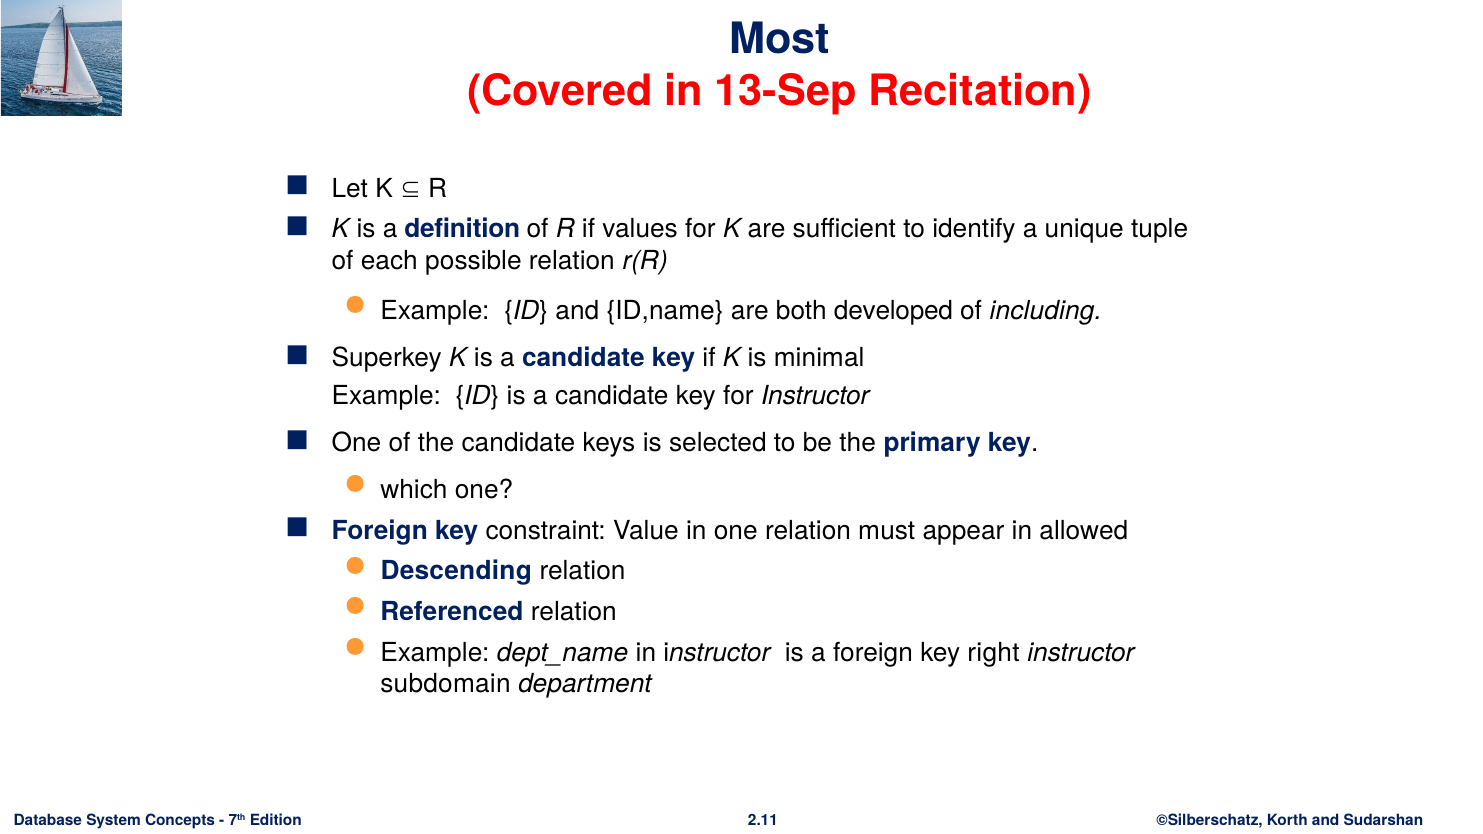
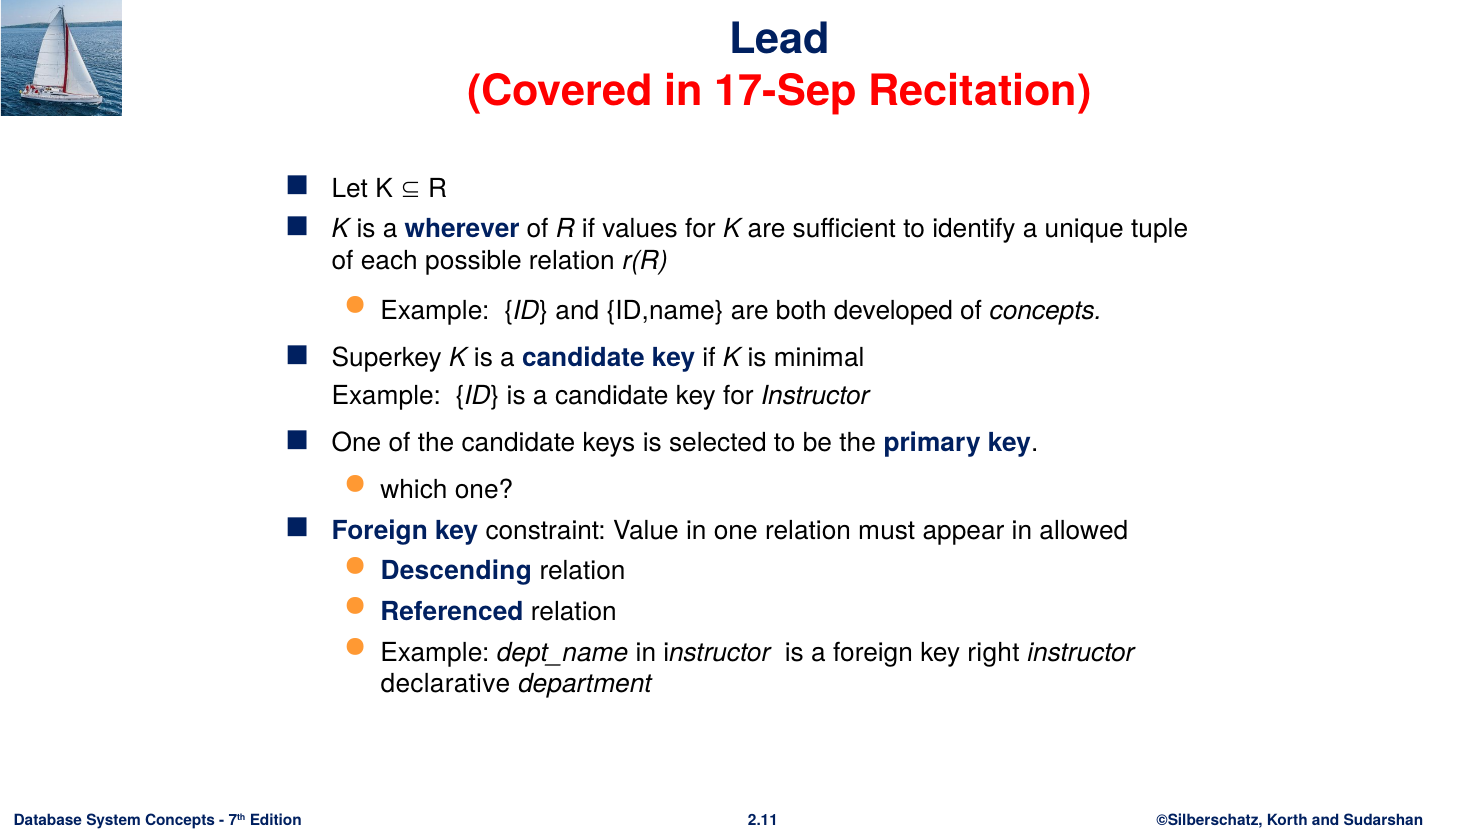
Most: Most -> Lead (780, 40)
13-Sep: 13-Sep -> 17-Sep (786, 91)
definition: definition -> wherever (462, 229)
of including: including -> concepts (1046, 311)
subdomain: subdomain -> declarative (445, 684)
